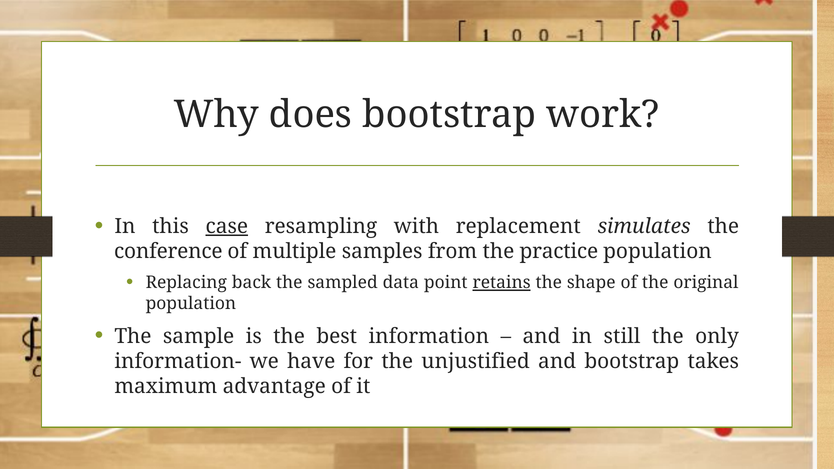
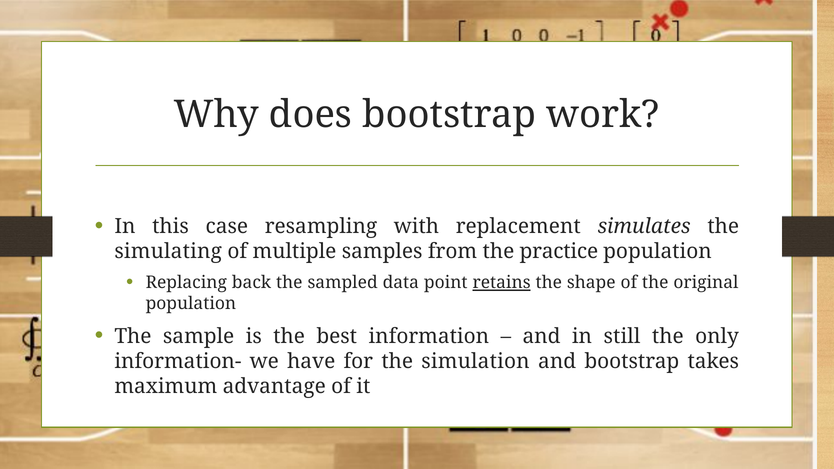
case underline: present -> none (227, 226)
conference: conference -> simulating (168, 251)
unjustified: unjustified -> simulation (476, 361)
